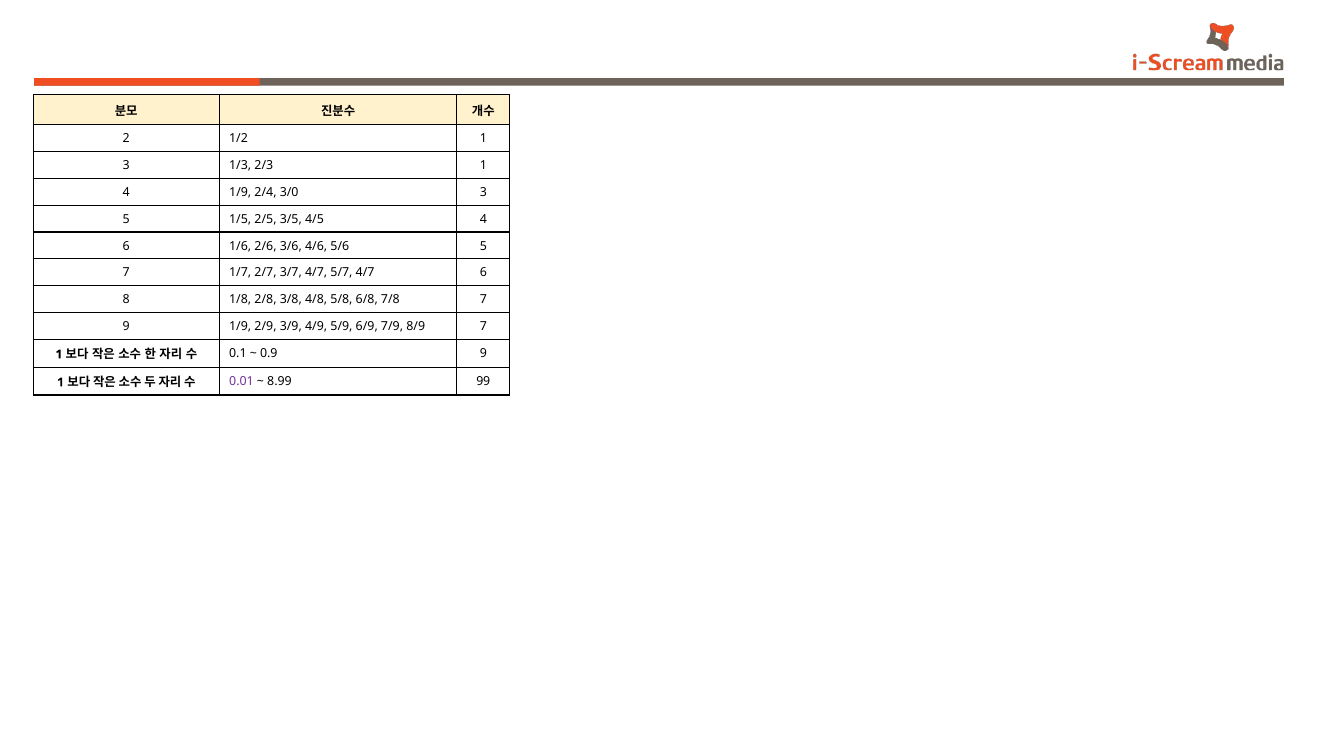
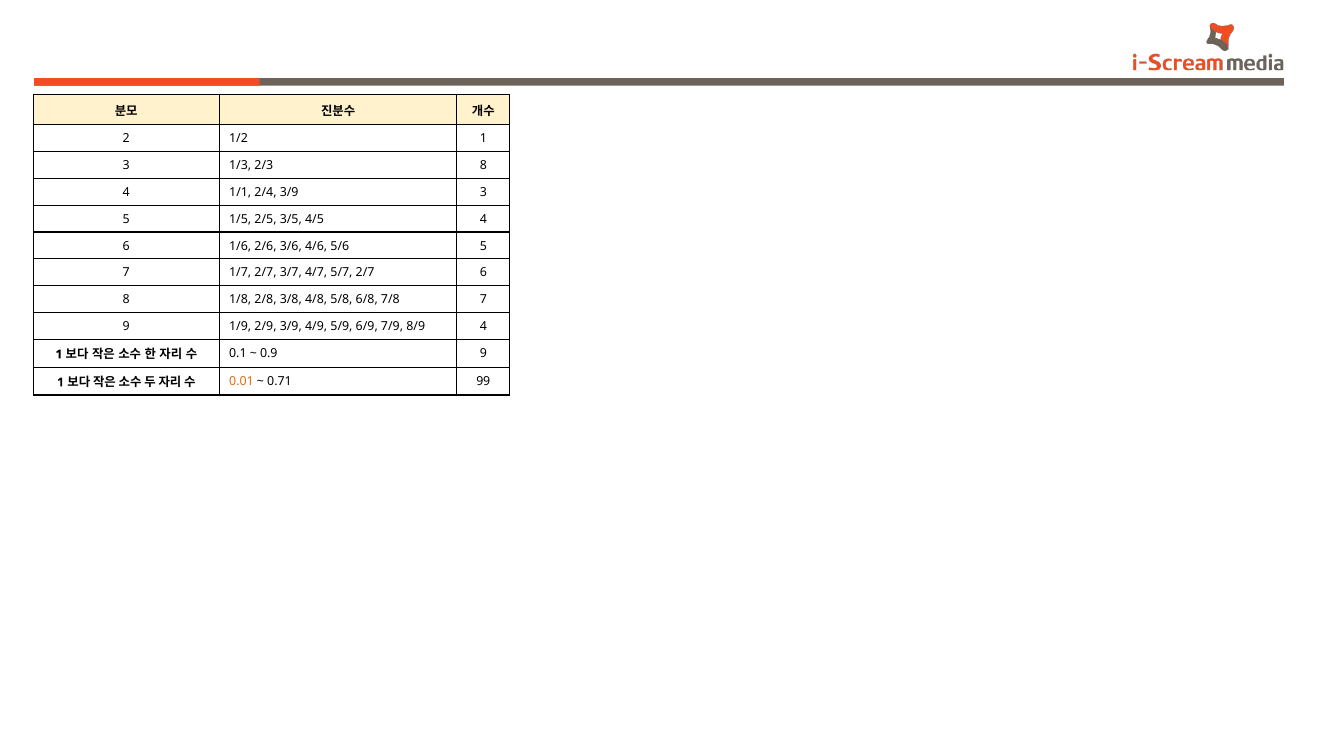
2/3 1: 1 -> 8 (483, 166)
4 1/9: 1/9 -> 1/1 (240, 192)
2/4 3/0: 3/0 -> 3/9 (289, 192)
5/7 4/7: 4/7 -> 2/7 (365, 273)
8/9 7: 7 -> 4 (483, 326)
0.01 colour: purple -> orange (241, 382)
8.99: 8.99 -> 0.71 (279, 382)
